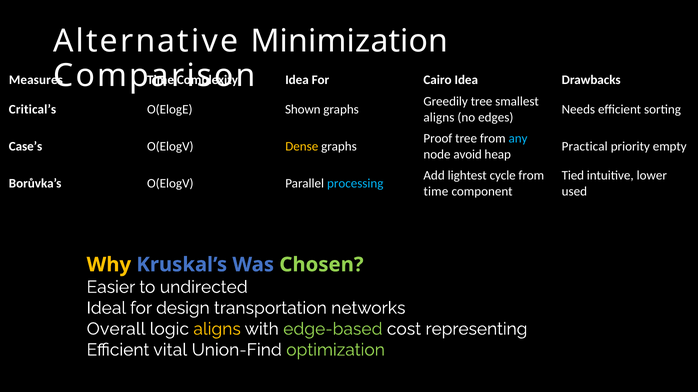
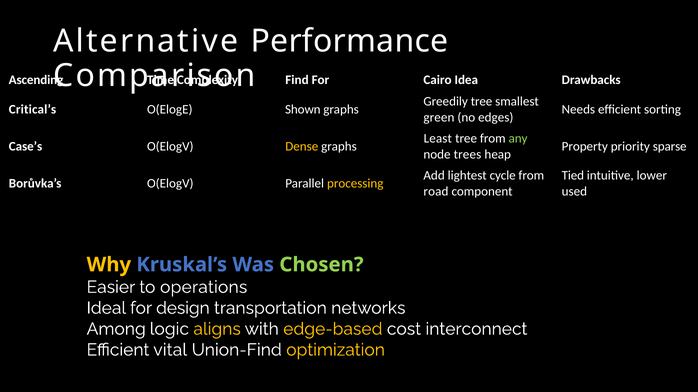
Minimization: Minimization -> Performance (349, 41)
Measures: Measures -> Ascending (36, 80)
Idea: Idea -> Find (297, 80)
aligns: aligns -> green (439, 117)
Proof: Proof -> Least (438, 139)
any colour: light blue -> light green (518, 139)
Practical: Practical -> Property (585, 147)
empty: empty -> sparse (670, 147)
avoid: avoid -> trees (467, 155)
processing colour: light blue -> yellow (355, 184)
time: time -> road (436, 192)
undirected: undirected -> operations (204, 288)
Overall: Overall -> Among (116, 329)
edge-based colour: light green -> yellow (333, 329)
representing: representing -> interconnect (476, 329)
optimization colour: light green -> yellow (336, 350)
